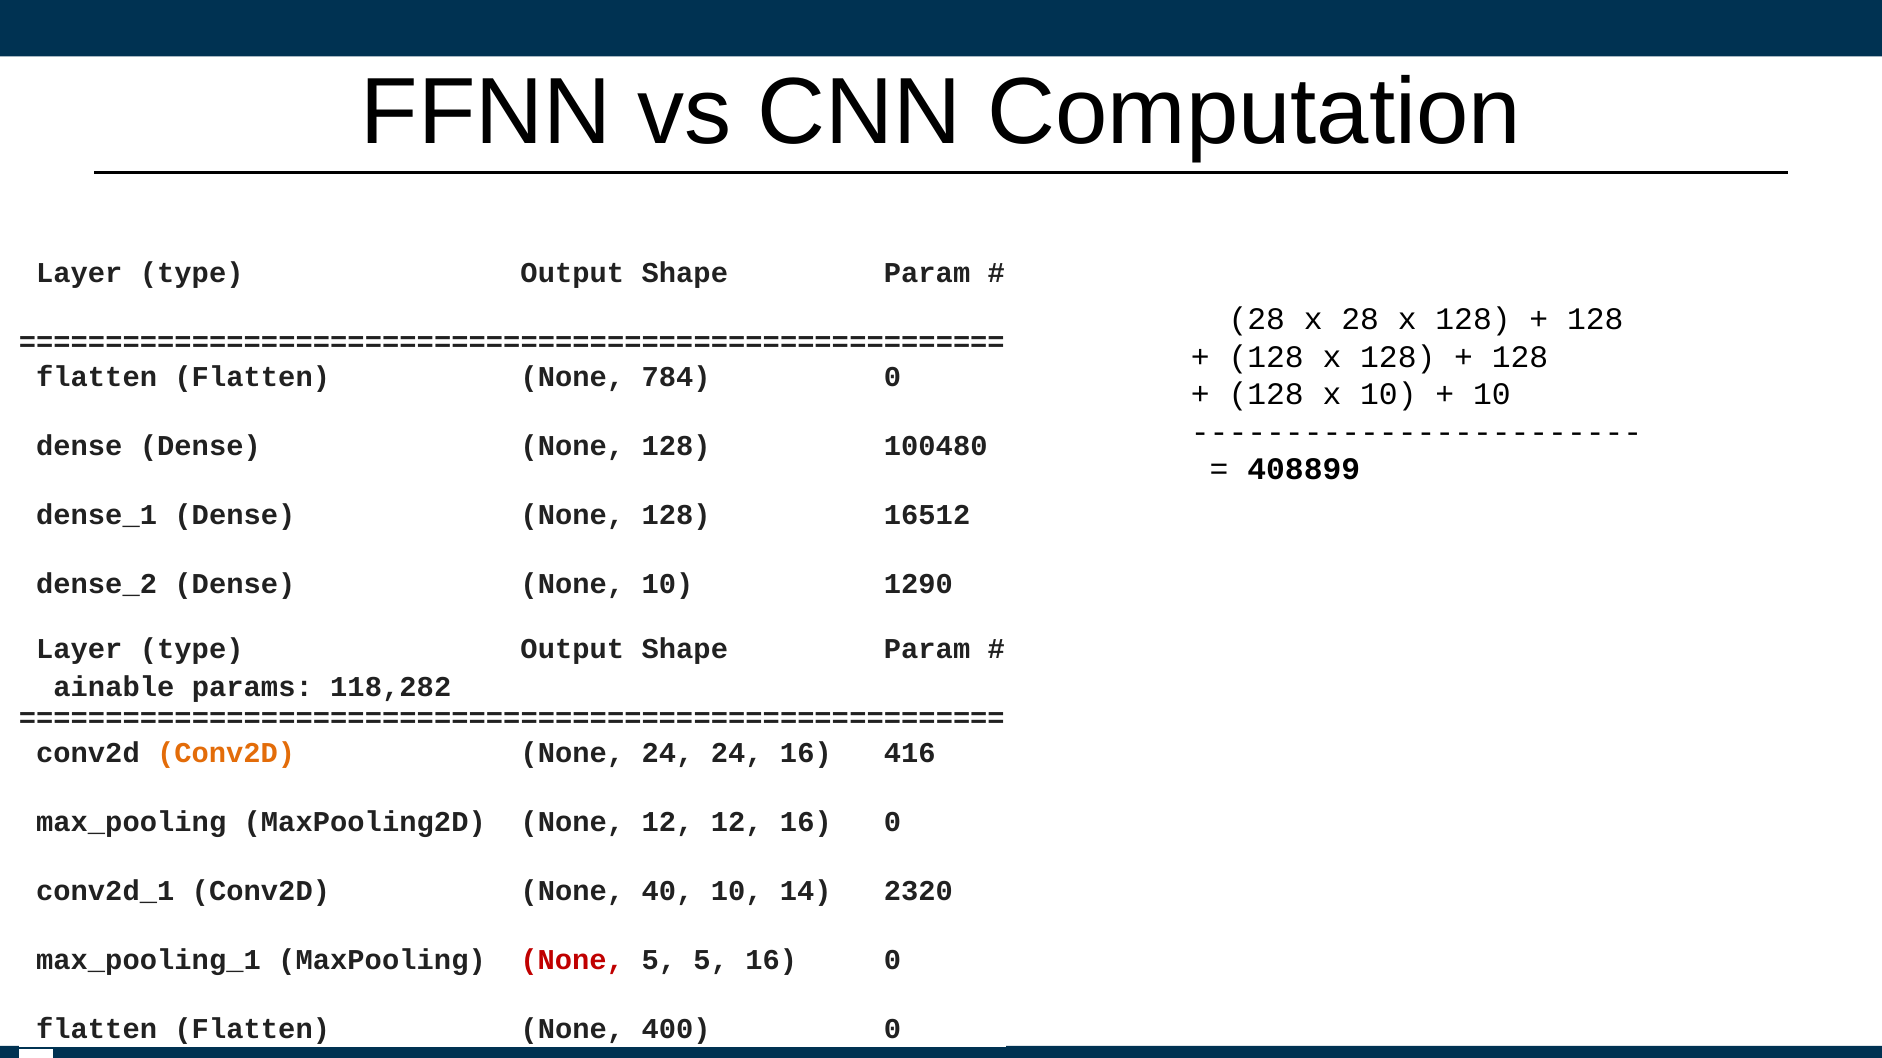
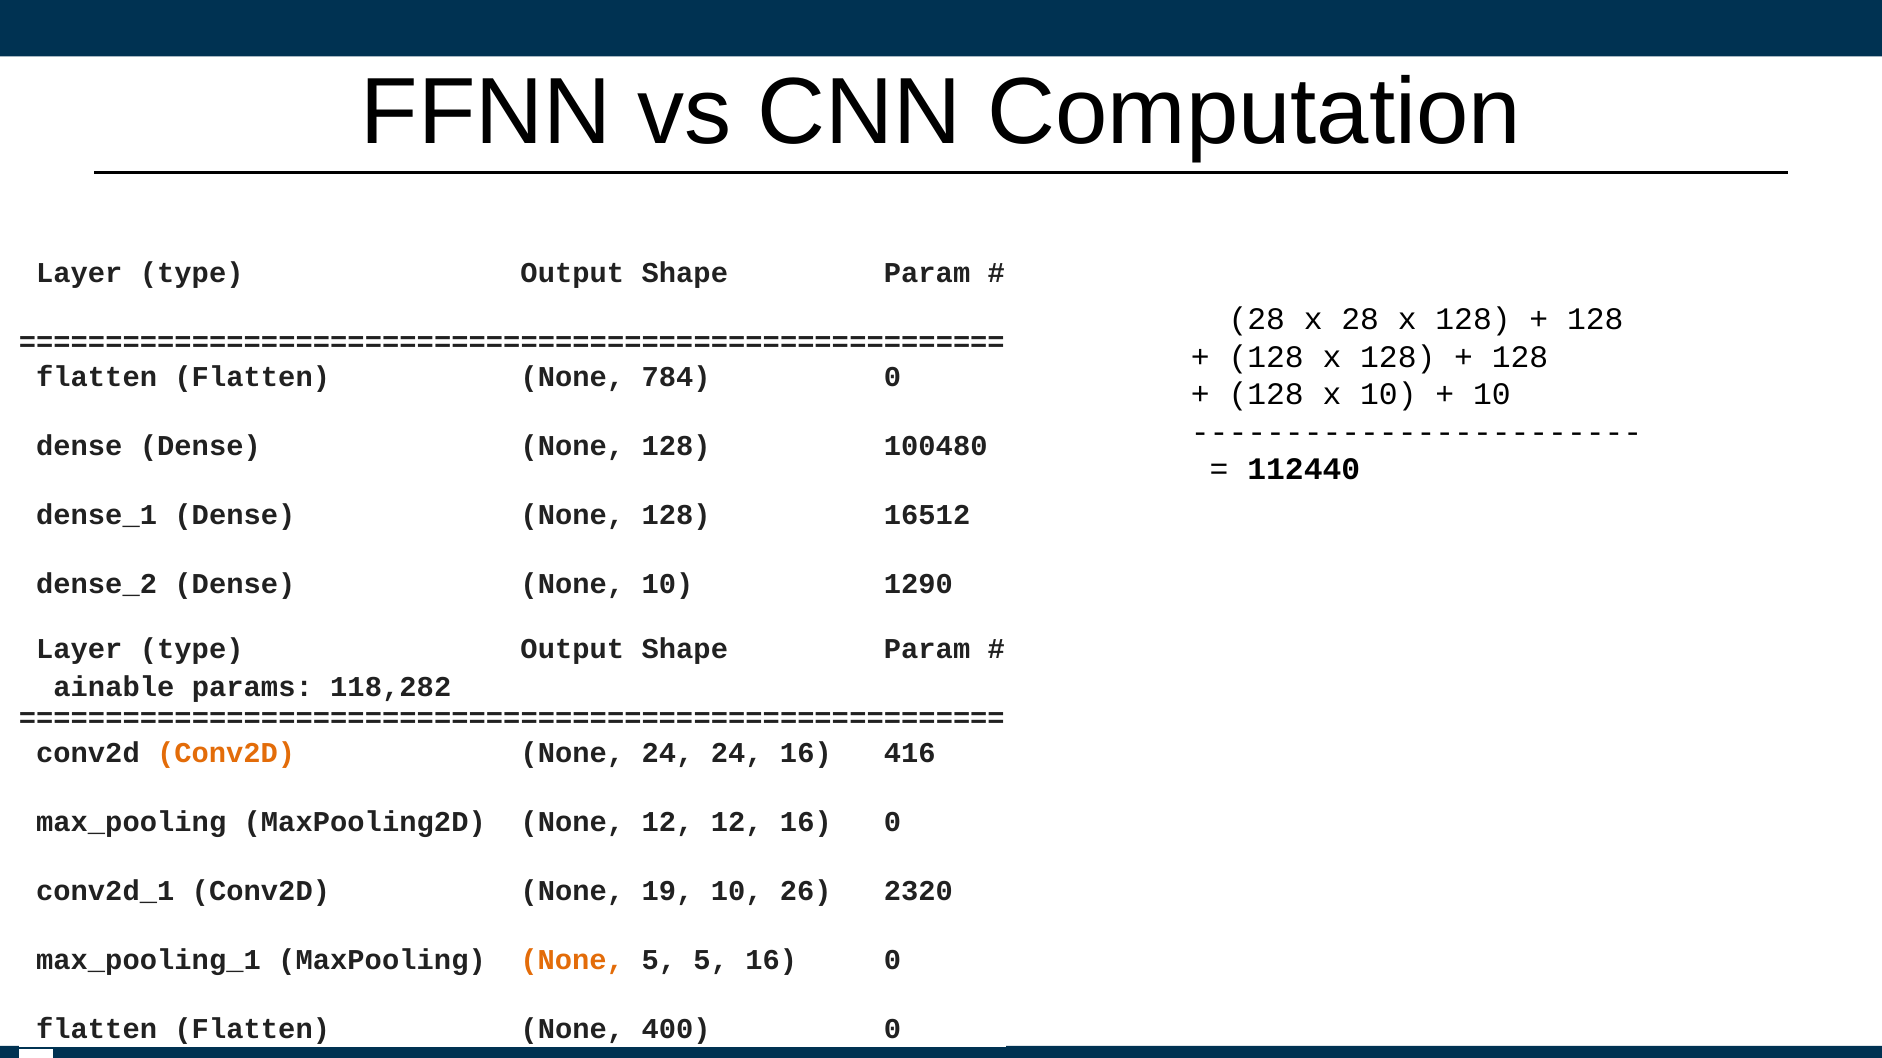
408899: 408899 -> 112440 (1304, 470)
40: 40 -> 19 (667, 891)
14: 14 -> 26 (806, 891)
None colour: red -> orange (572, 960)
